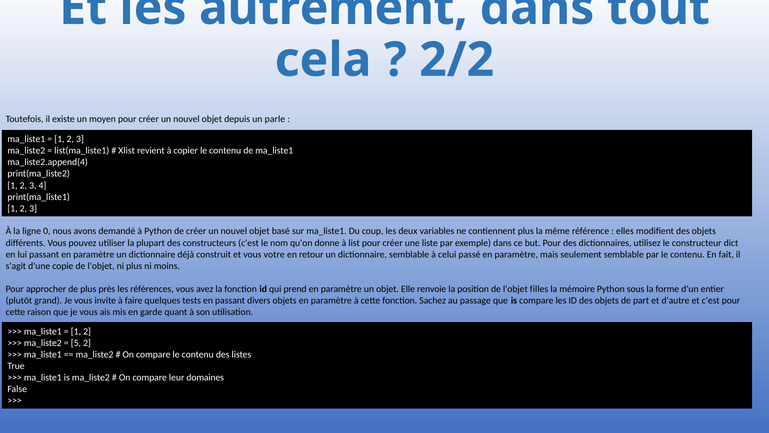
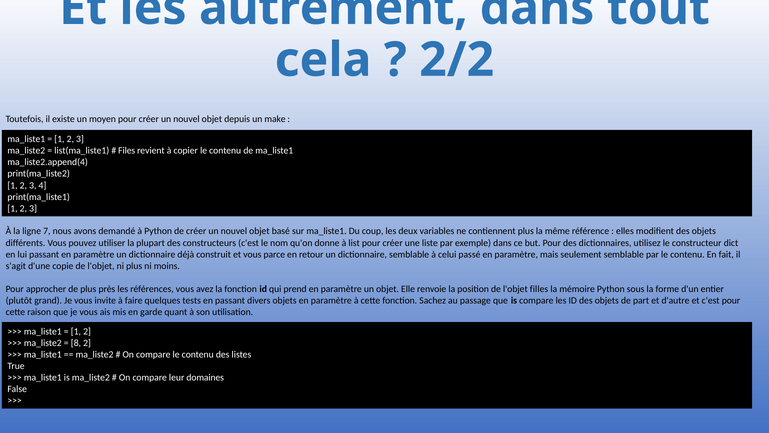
parle: parle -> make (275, 119)
Xlist: Xlist -> Files (127, 151)
0: 0 -> 7 (47, 231)
votre: votre -> parce (274, 254)
5: 5 -> 8 (76, 343)
